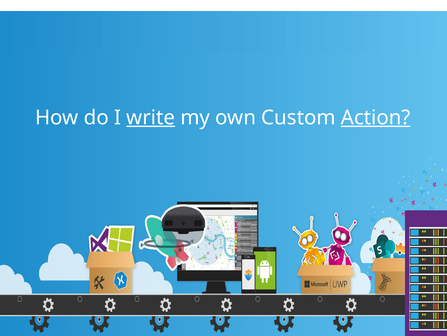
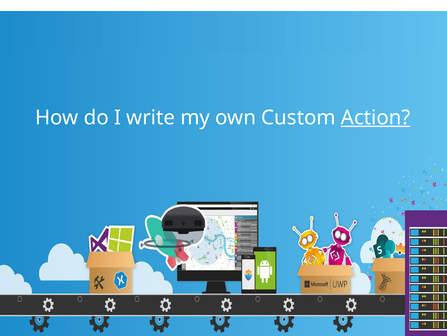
write underline: present -> none (151, 117)
